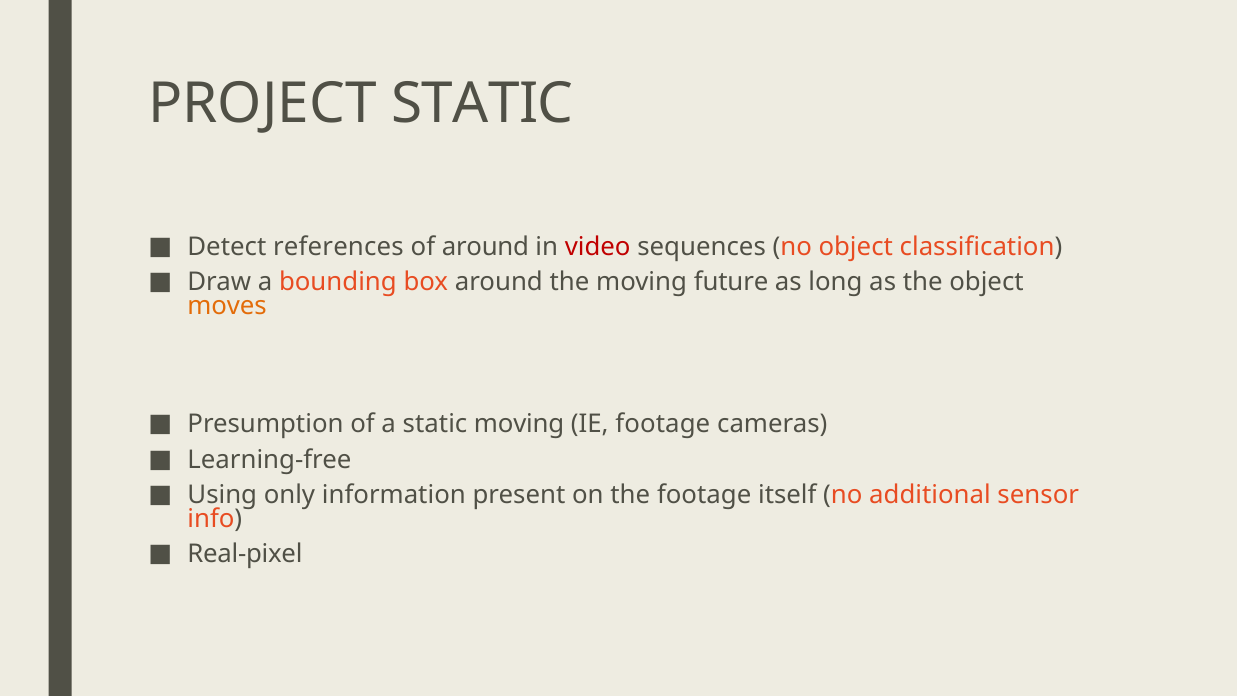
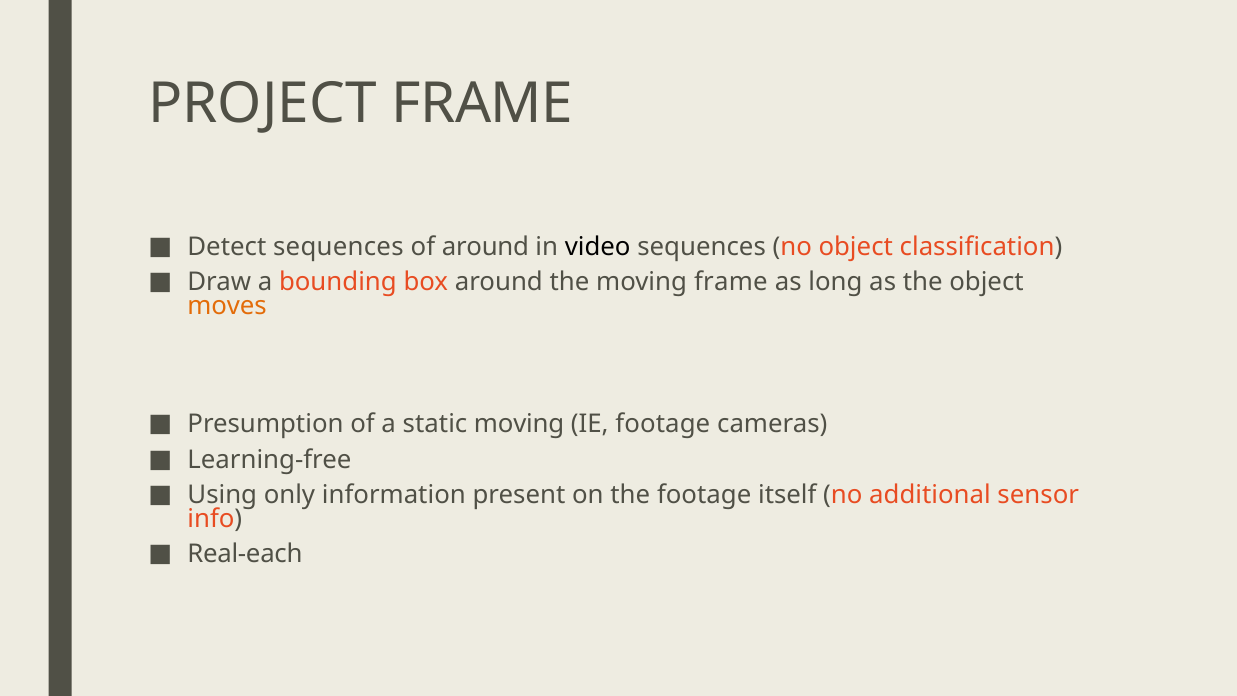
PROJECT STATIC: STATIC -> FRAME (482, 104)
Detect references: references -> sequences (338, 247)
video colour: red -> black (598, 247)
moving future: future -> frame (731, 282)
Real-pixel: Real-pixel -> Real-each (245, 554)
